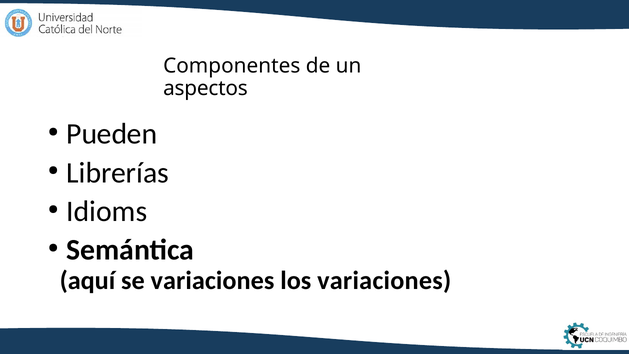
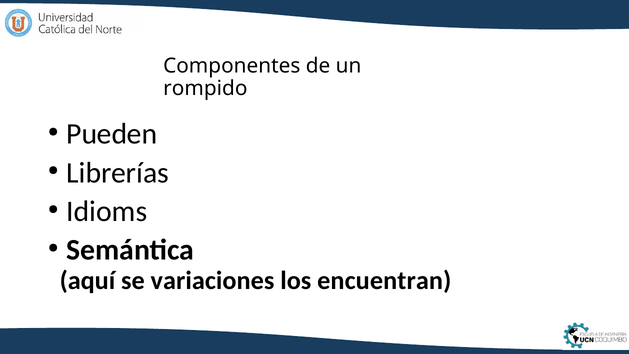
aspectos: aspectos -> rompido (205, 88)
los variaciones: variaciones -> encuentran (384, 280)
